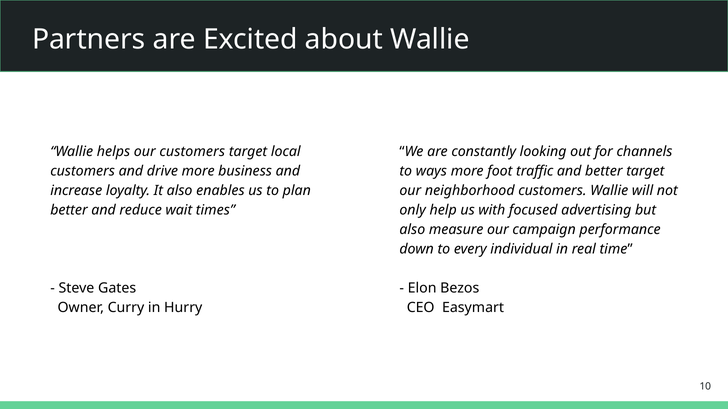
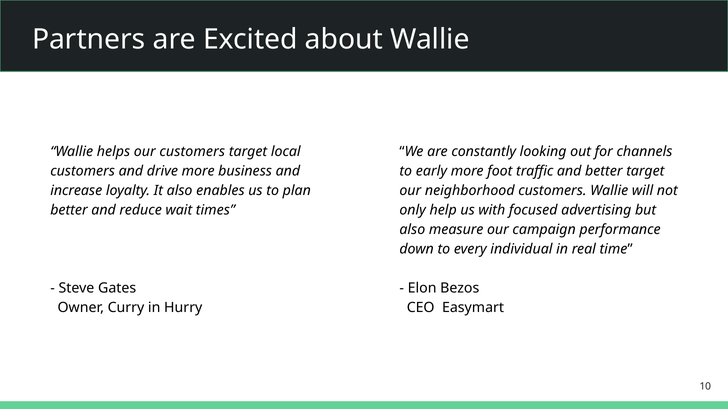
ways: ways -> early (431, 171)
